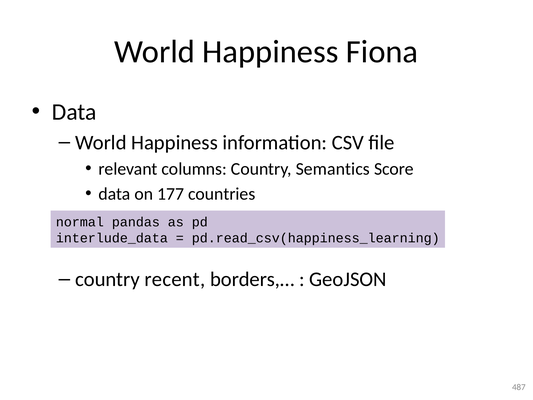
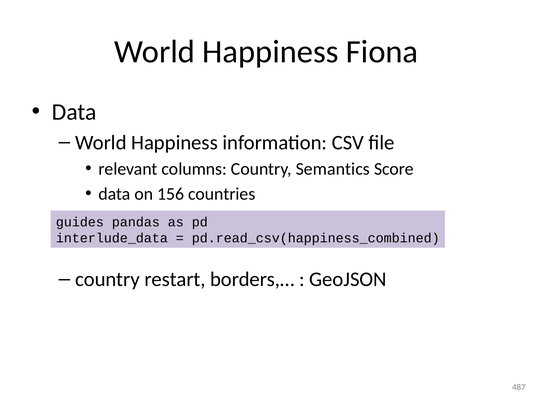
177: 177 -> 156 (171, 194)
normal: normal -> guides (80, 222)
pd.read_csv(happiness_learning: pd.read_csv(happiness_learning -> pd.read_csv(happiness_combined (316, 238)
recent: recent -> restart (175, 279)
